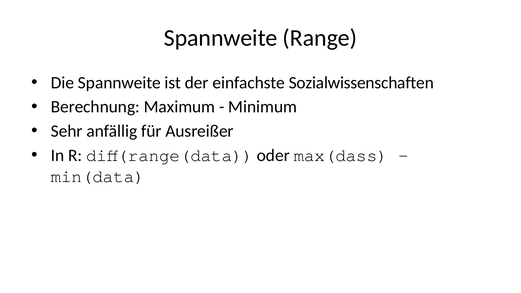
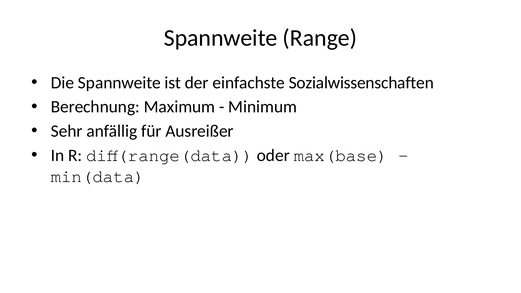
max(dass: max(dass -> max(base (341, 156)
